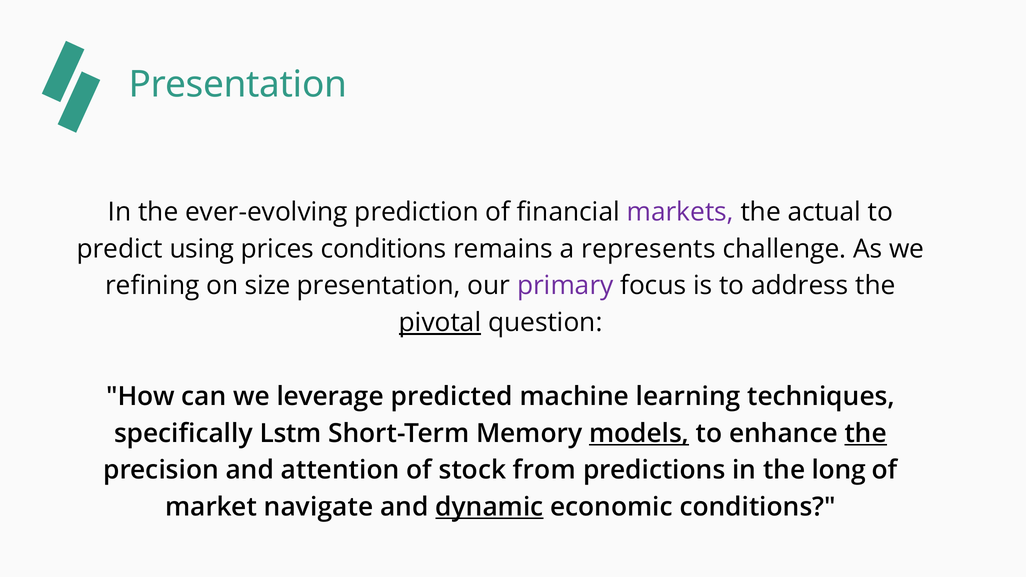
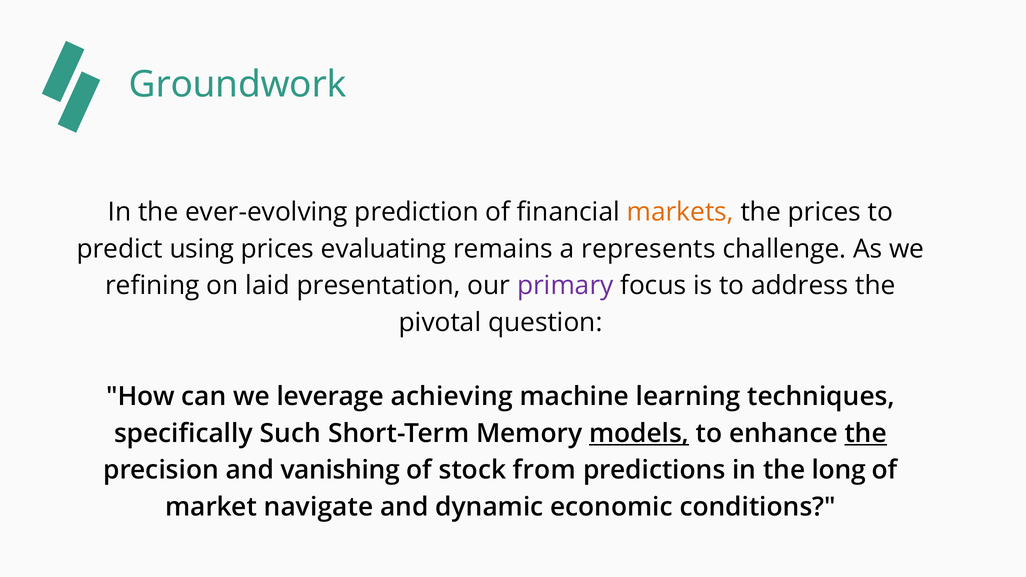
Presentation: Presentation -> Groundwork (238, 85)
markets colour: purple -> orange (680, 212)
the actual: actual -> prices (824, 212)
prices conditions: conditions -> evaluating (384, 249)
size: size -> laid (267, 286)
pivotal underline: present -> none (440, 323)
predicted: predicted -> achieving (452, 397)
Lstm: Lstm -> Such (290, 433)
attention: attention -> vanishing (340, 470)
dynamic underline: present -> none (489, 507)
